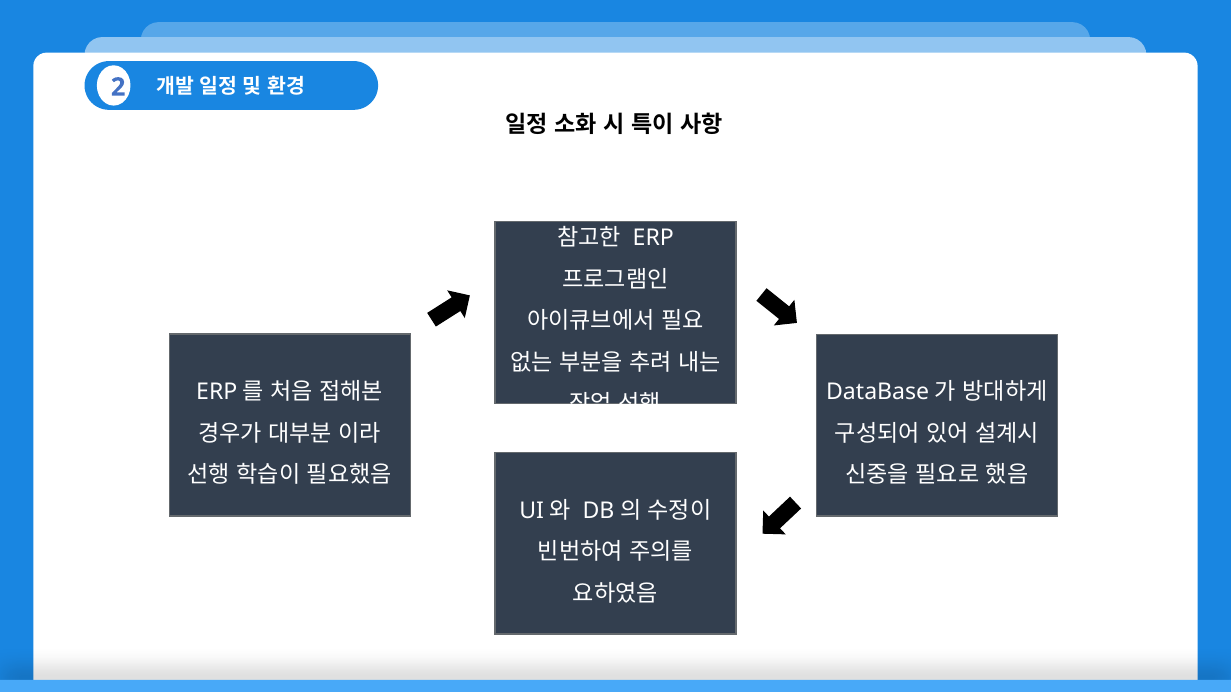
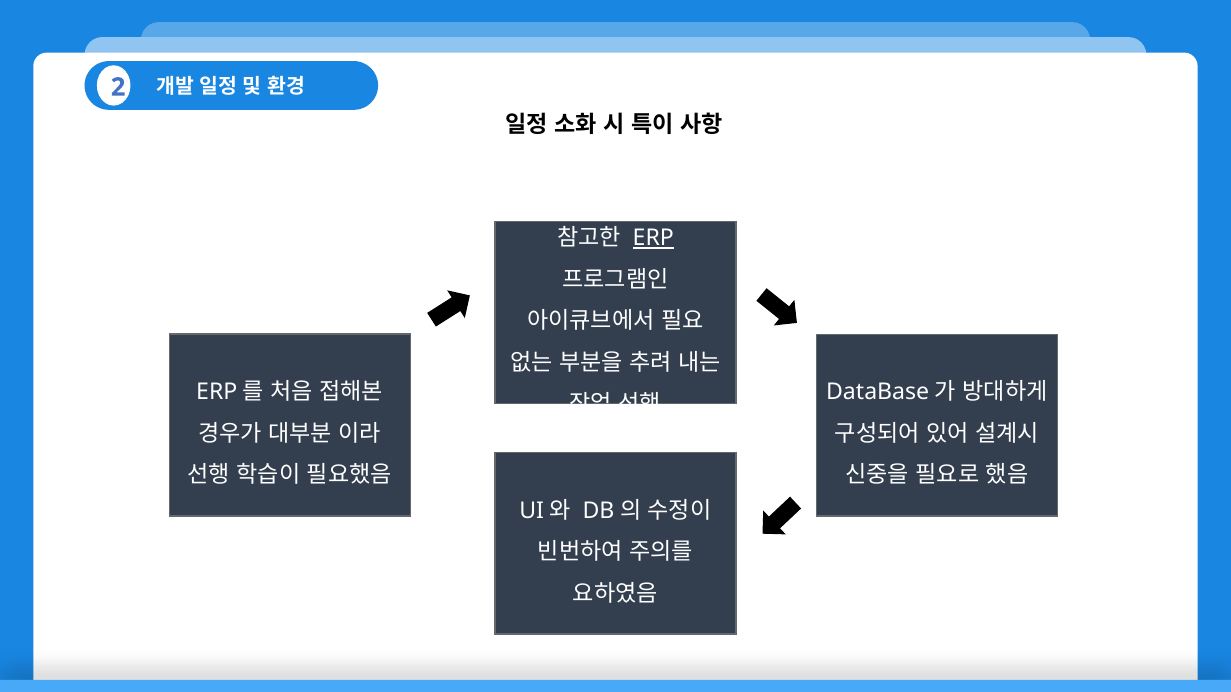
ERP underline: none -> present (653, 238)
